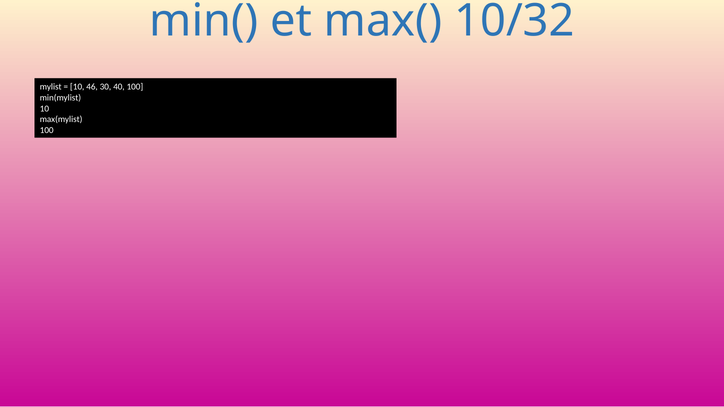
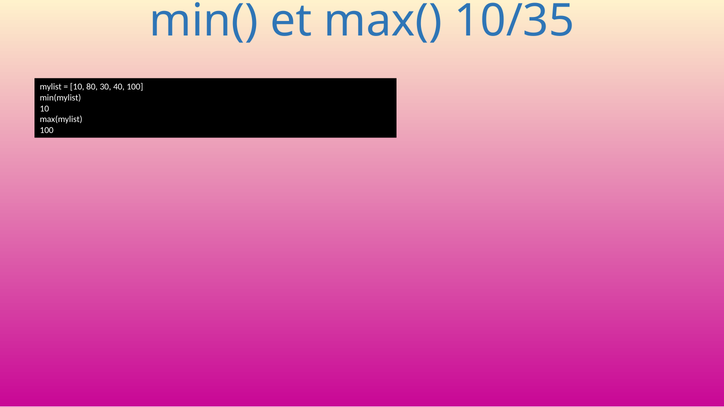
10/32: 10/32 -> 10/35 (514, 21)
46: 46 -> 80 (92, 87)
